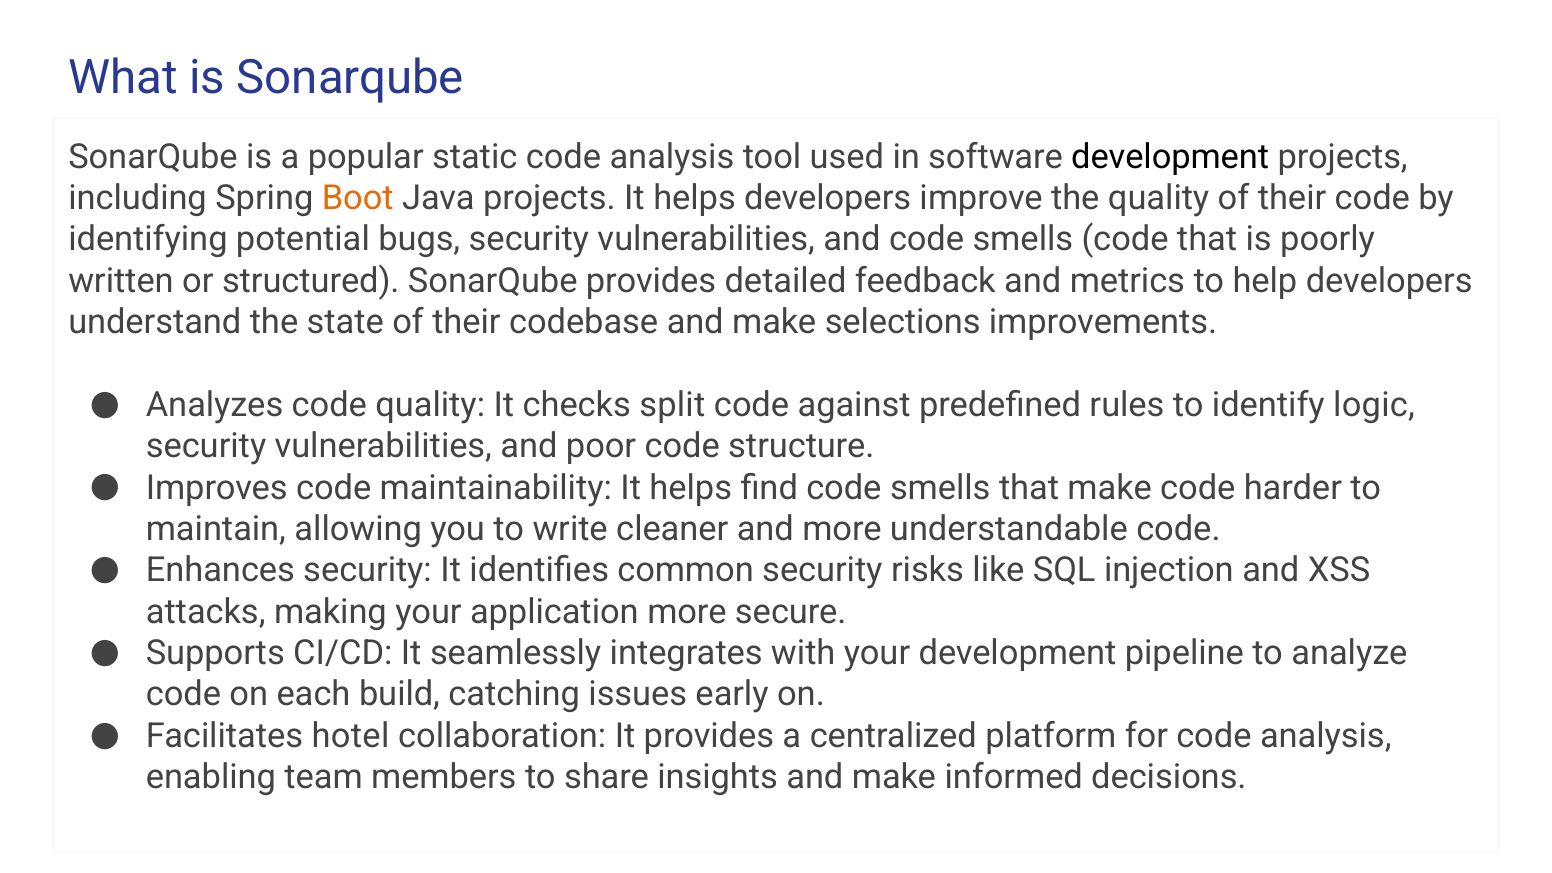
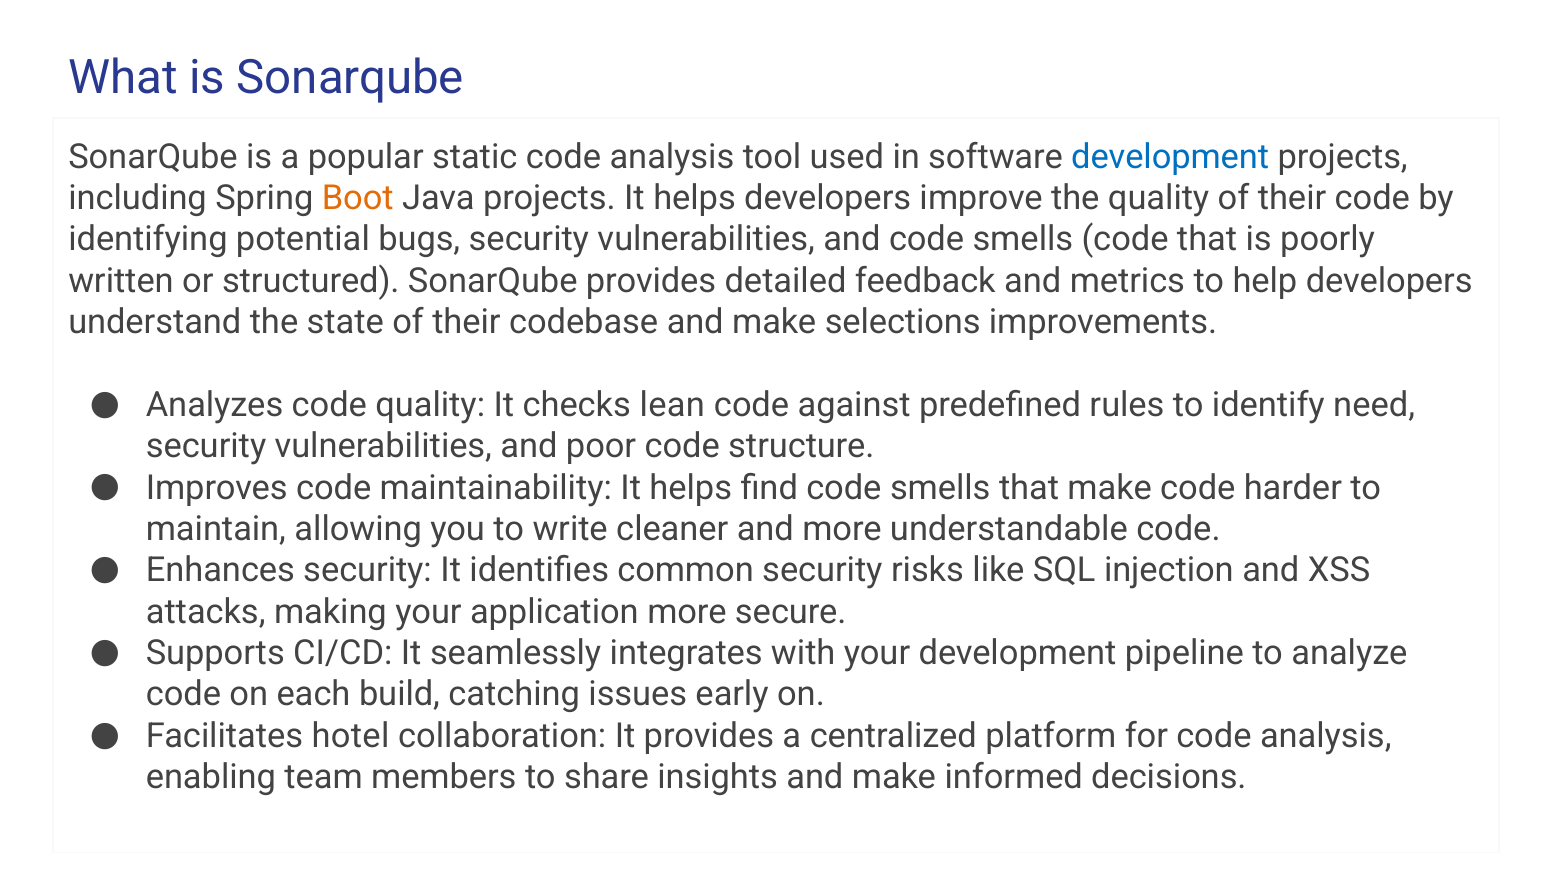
development colour: black -> blue (1170, 157)
split: split -> lean (672, 405)
logic: logic -> need (1374, 405)
